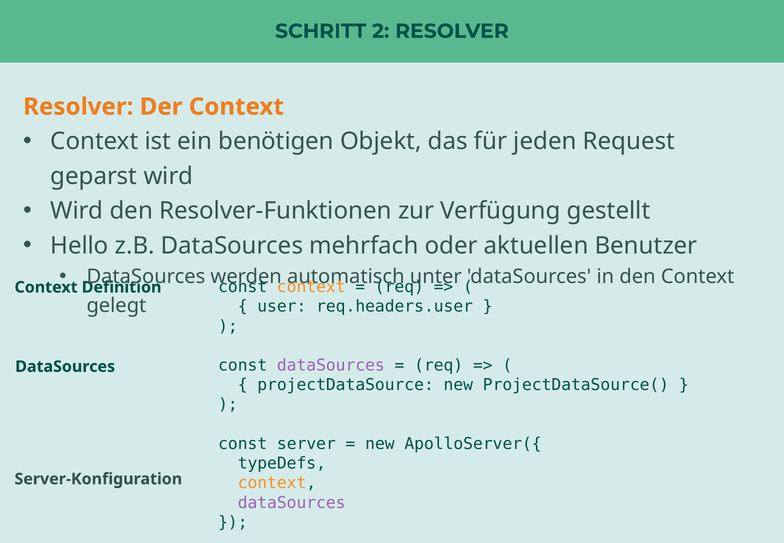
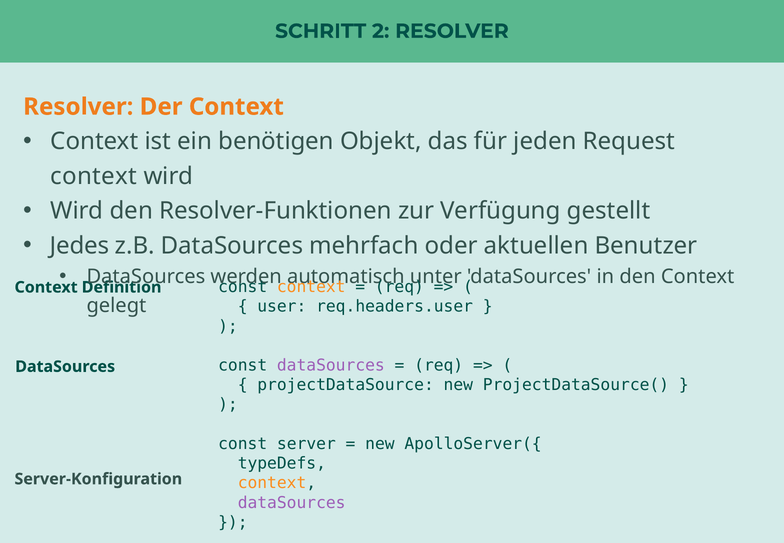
geparst: geparst -> context (94, 176)
Hello: Hello -> Jedes (80, 246)
